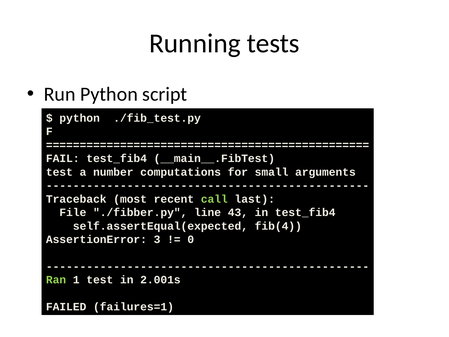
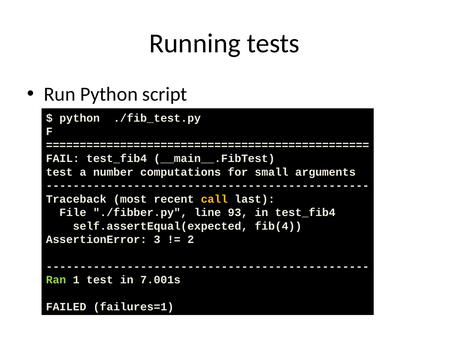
call colour: light green -> yellow (214, 199)
43: 43 -> 93 (238, 212)
0: 0 -> 2 (191, 239)
2.001s: 2.001s -> 7.001s (160, 280)
